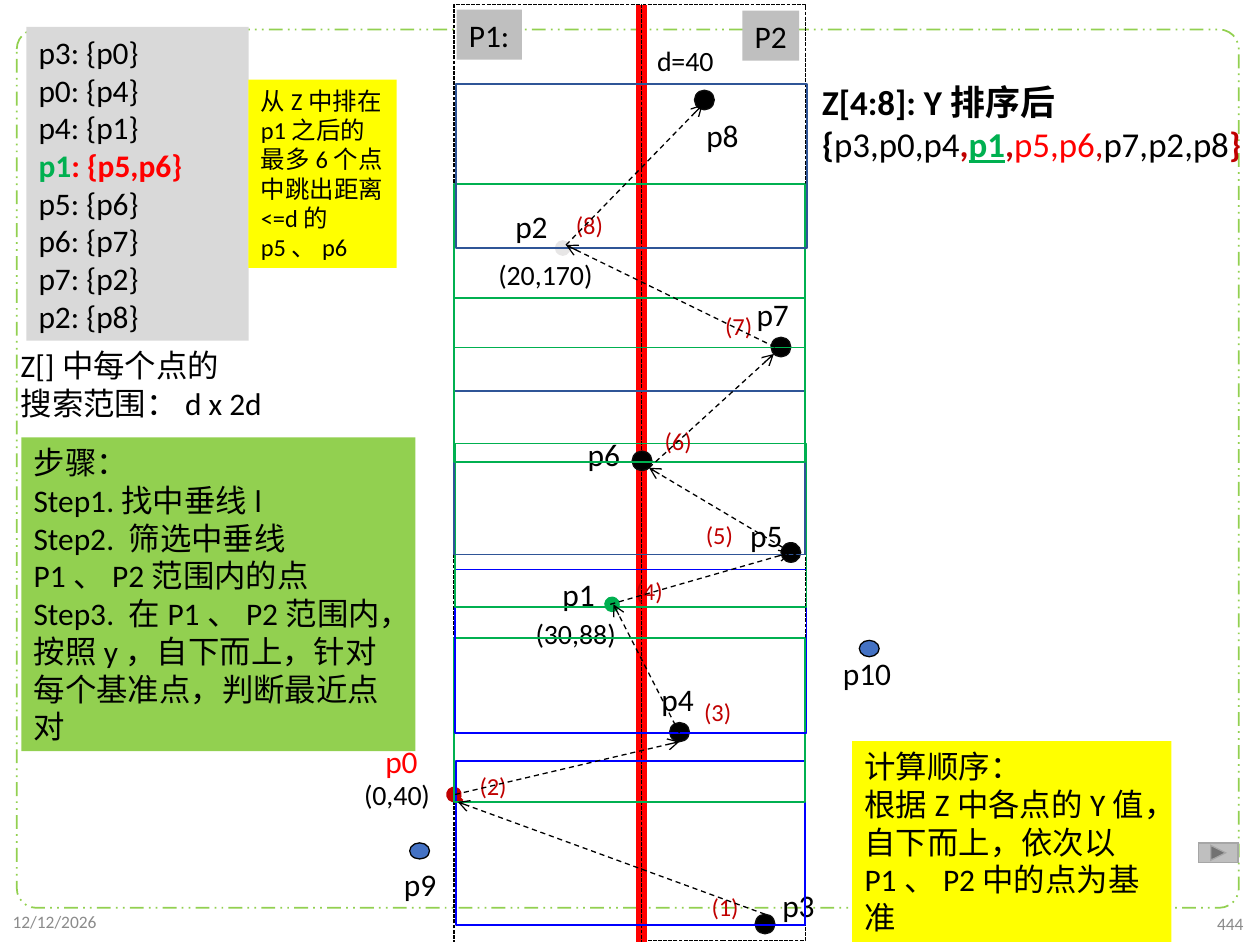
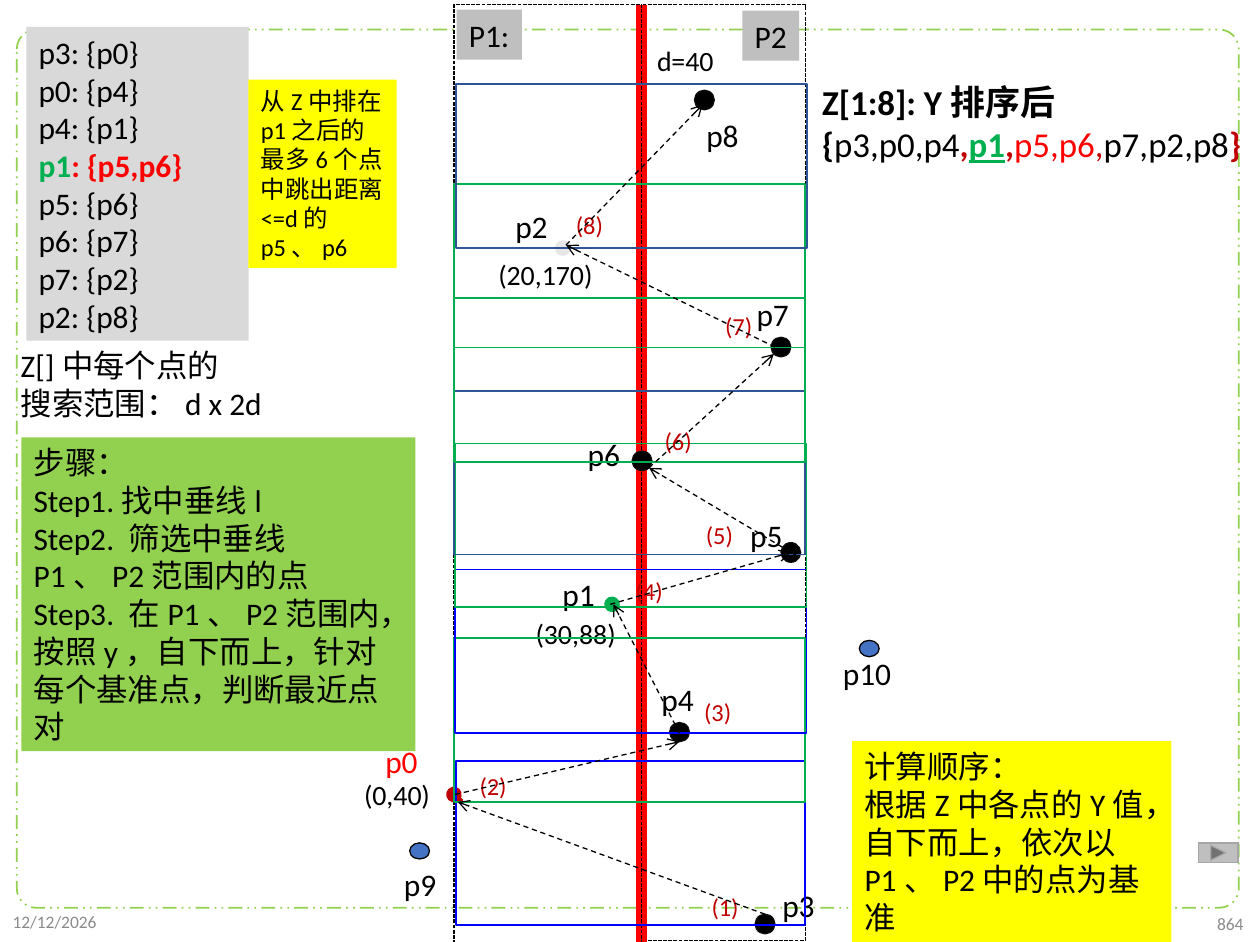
Z[4:8: Z[4:8 -> Z[1:8 (869, 104)
444: 444 -> 864 (1230, 925)
